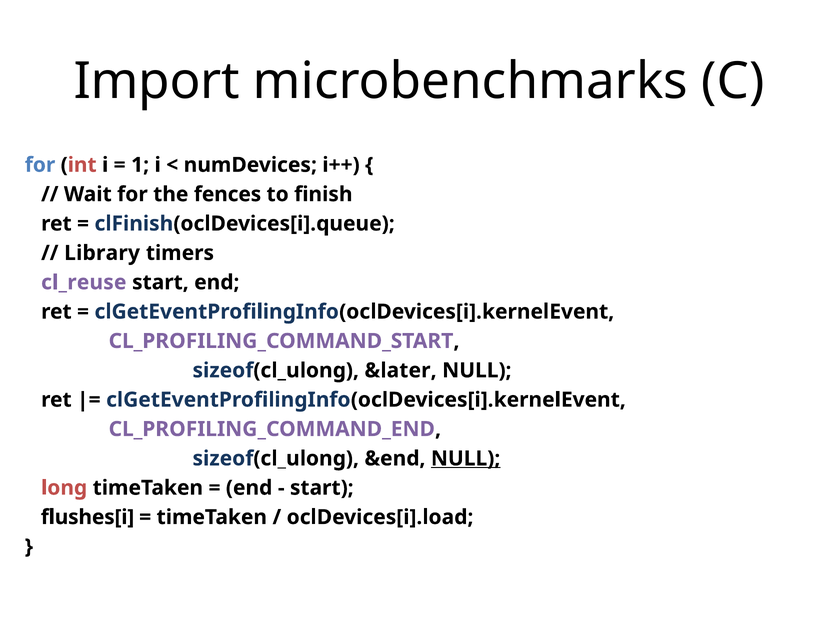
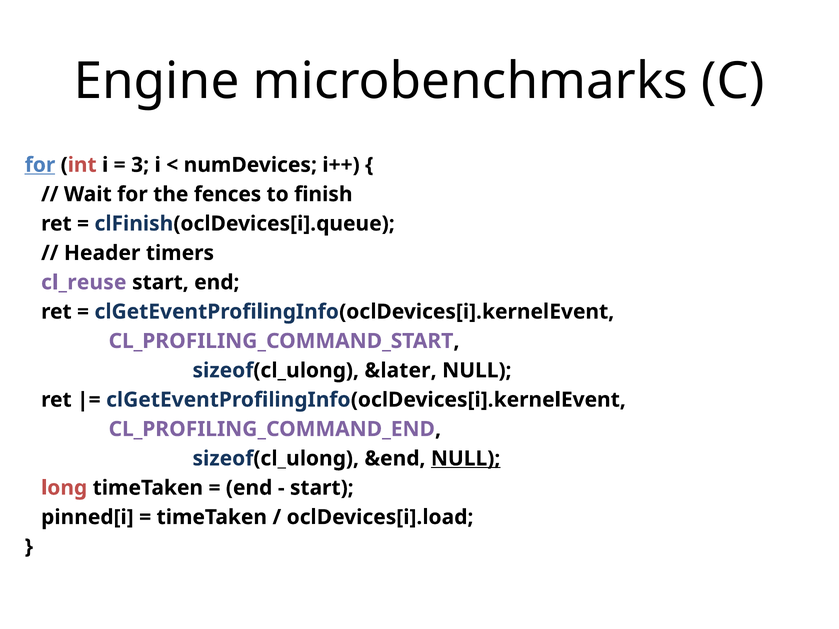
Import: Import -> Engine (156, 81)
for underline: none -> present (40, 165)
1: 1 -> 3 (140, 165)
Library: Library -> Header (102, 253)
flushes[i: flushes[i -> pinned[i (87, 517)
